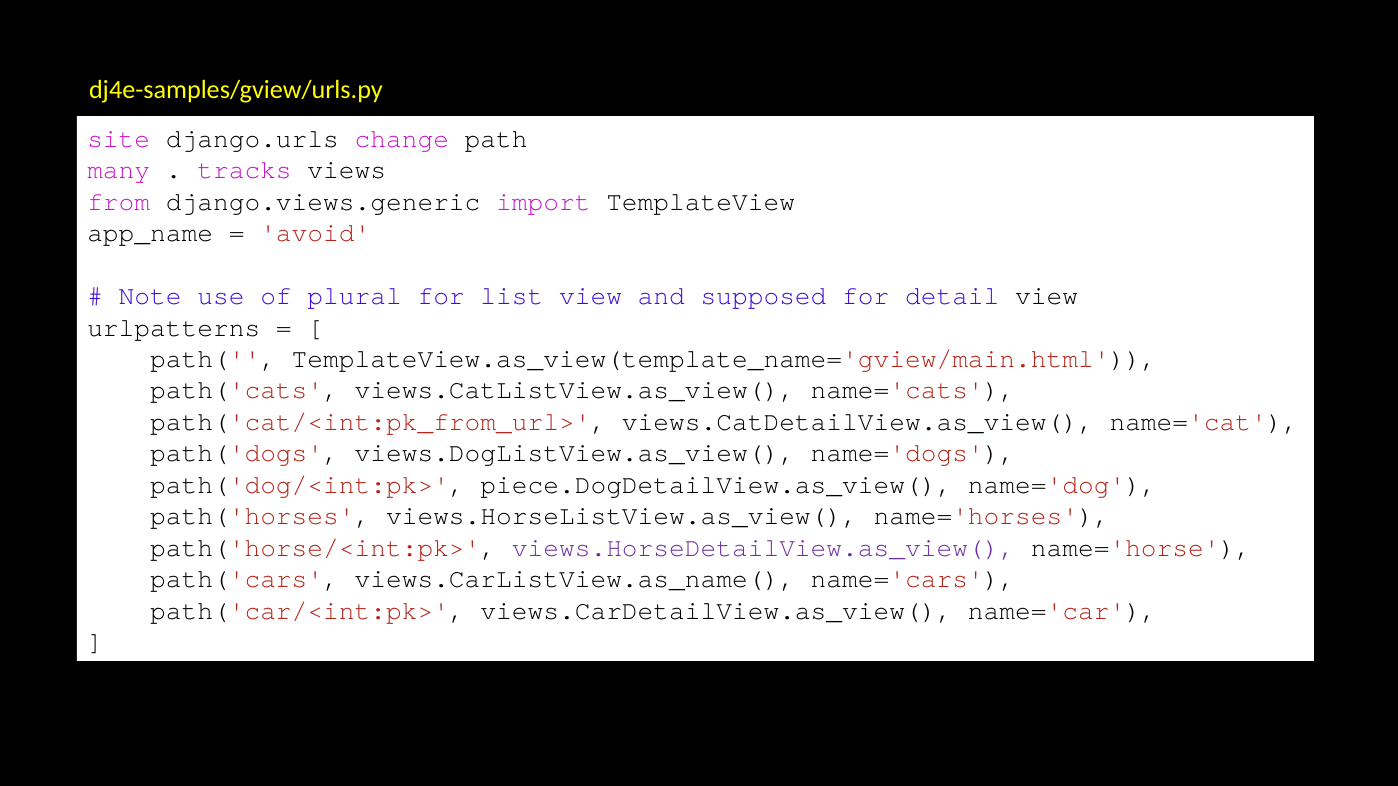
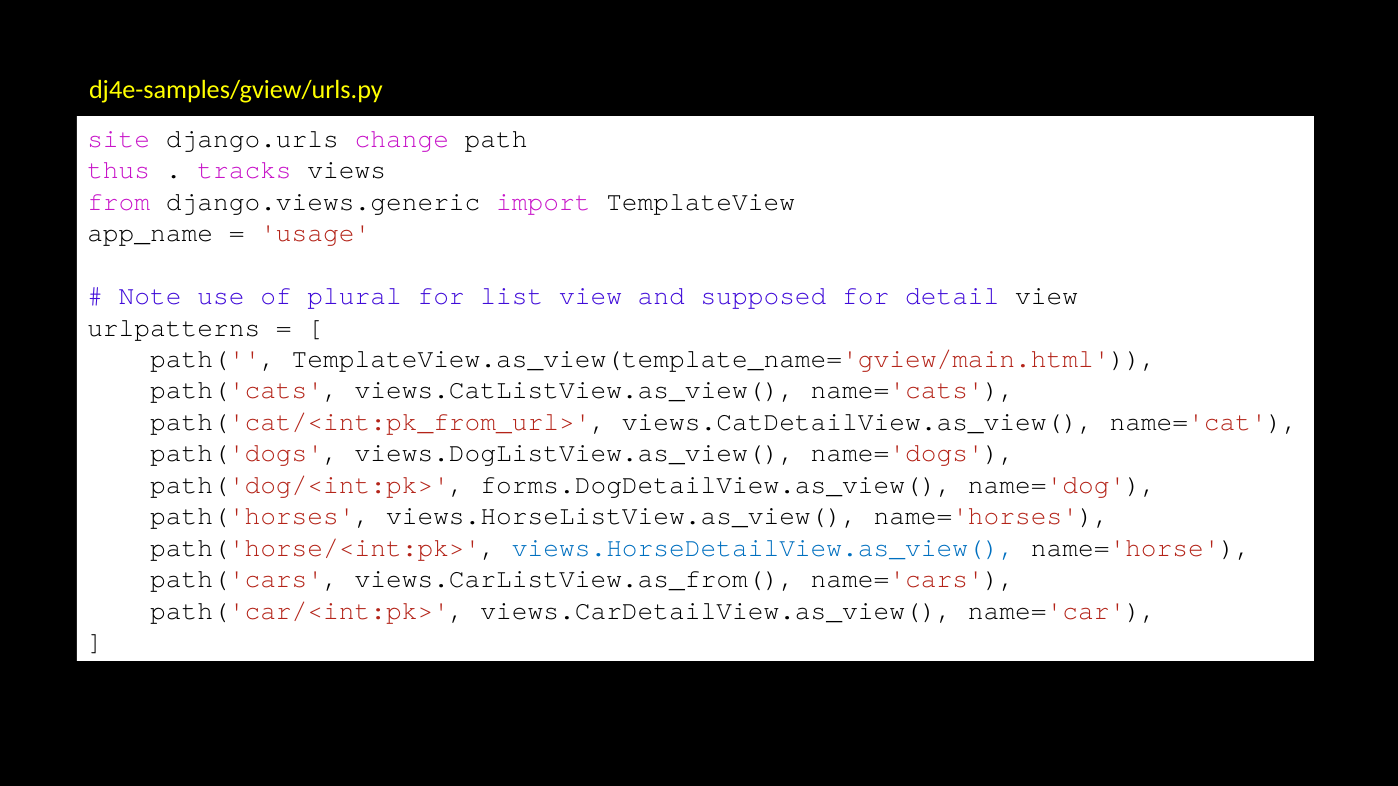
many: many -> thus (119, 170)
avoid: avoid -> usage (315, 233)
piece.DogDetailView.as_view(: piece.DogDetailView.as_view( -> forms.DogDetailView.as_view( (716, 485)
views.HorseDetailView.as_view( colour: purple -> blue (764, 548)
views.CarListView.as_name(: views.CarListView.as_name( -> views.CarListView.as_from( (575, 579)
